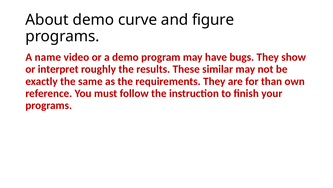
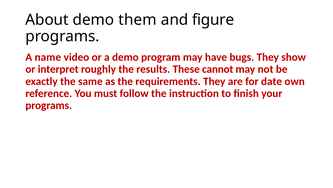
curve: curve -> them (137, 20)
similar: similar -> cannot (218, 69)
than: than -> date (271, 81)
